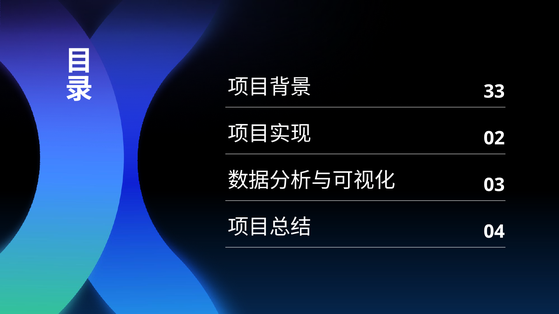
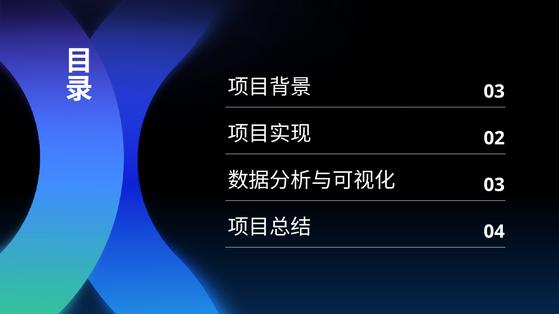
33: 33 -> 03 (494, 92)
